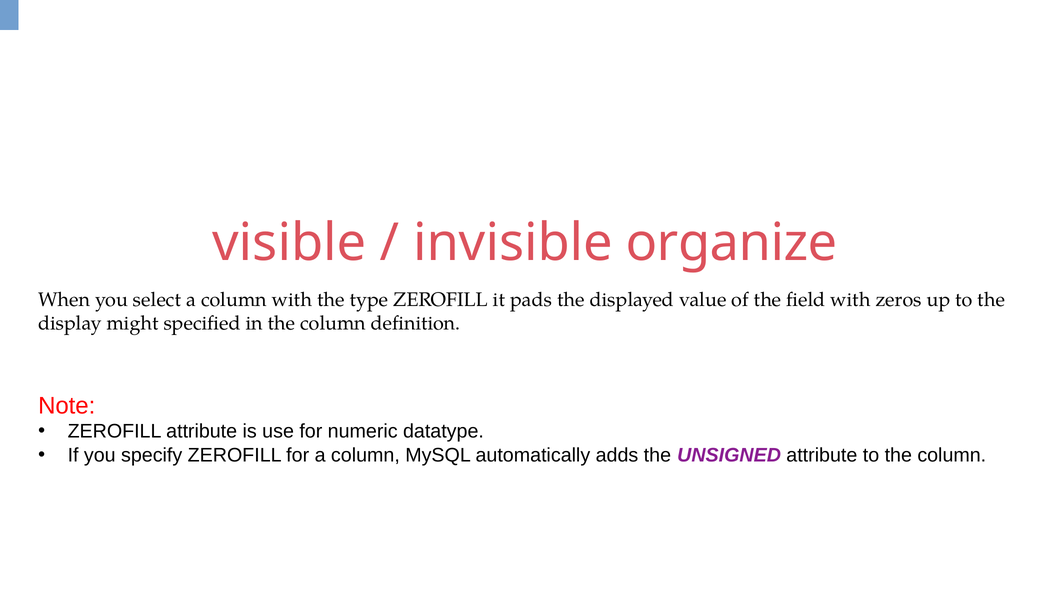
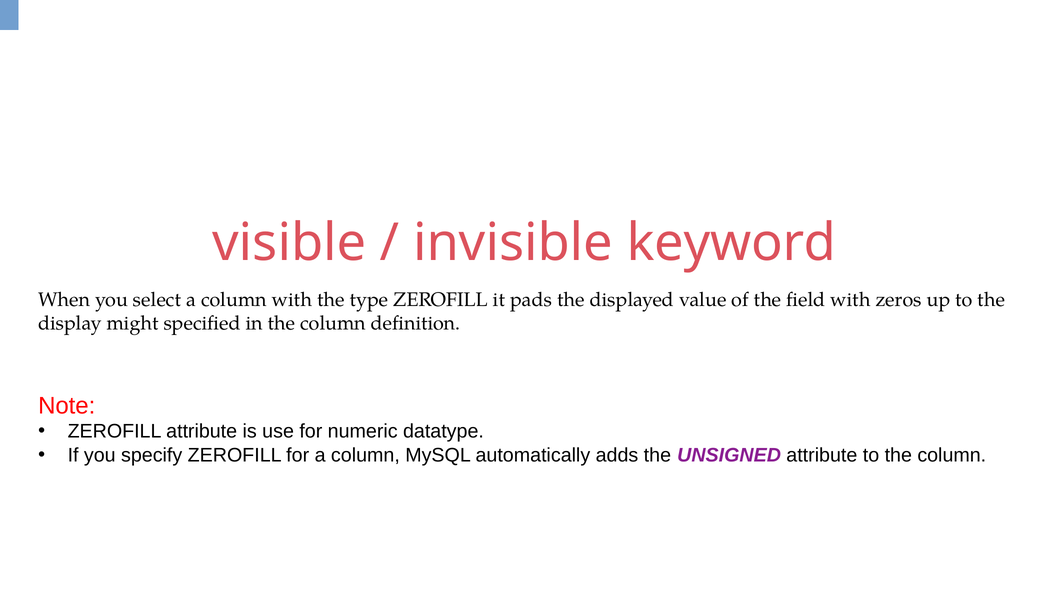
organize: organize -> keyword (731, 243)
